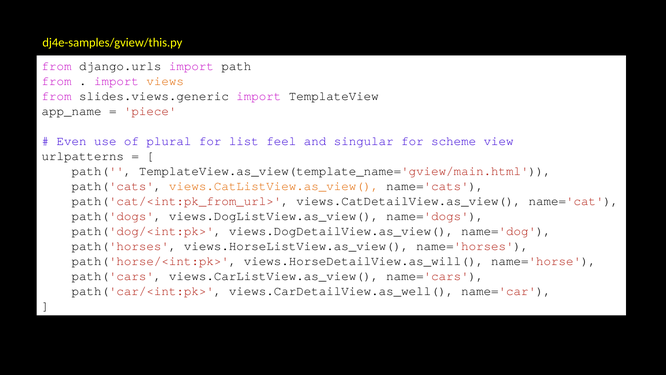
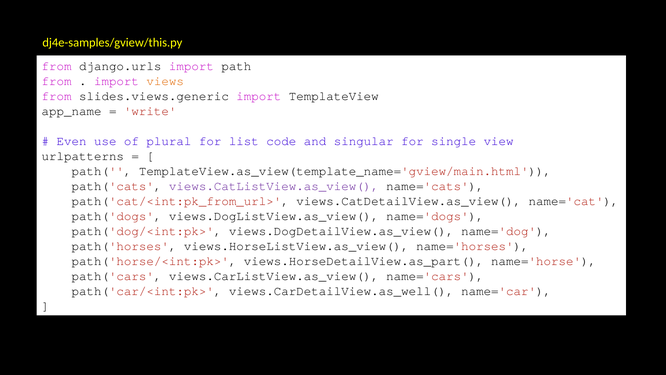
piece: piece -> write (150, 111)
feel: feel -> code (281, 141)
scheme: scheme -> single (454, 141)
views.CatListView.as_view( colour: orange -> purple (274, 186)
views.HorseDetailView.as_will(: views.HorseDetailView.as_will( -> views.HorseDetailView.as_part( (364, 261)
